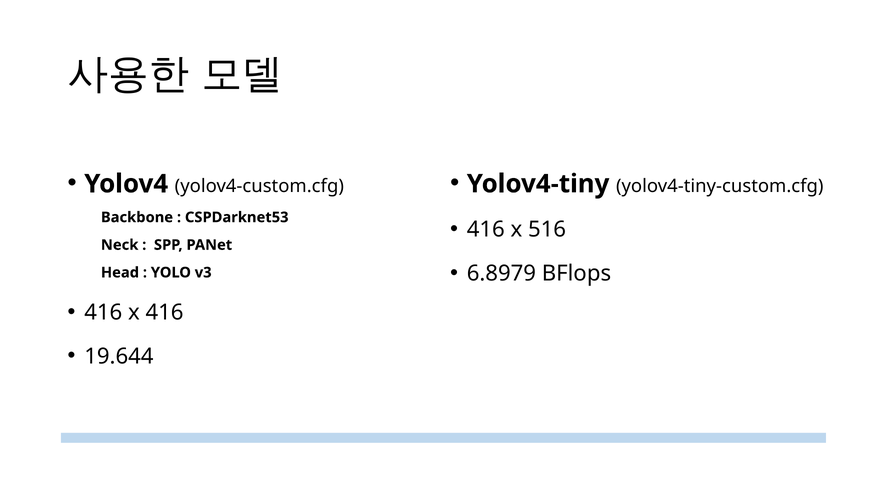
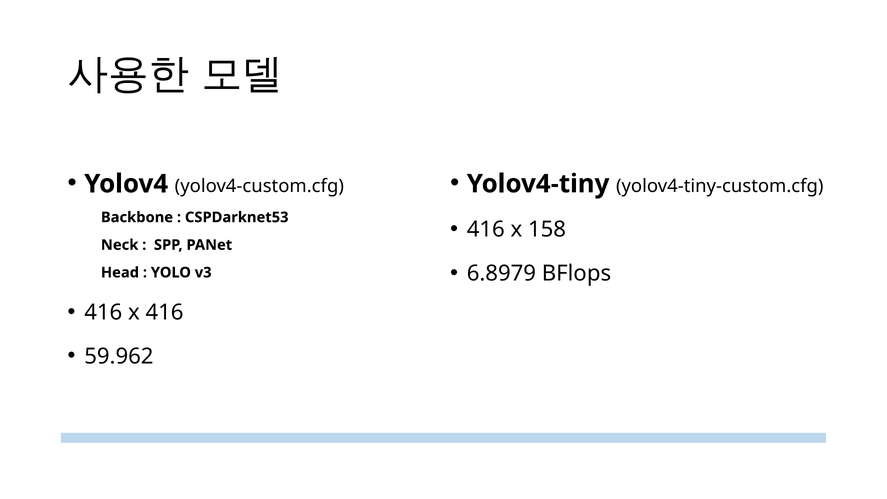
516: 516 -> 158 (547, 230)
19.644: 19.644 -> 59.962 (119, 356)
